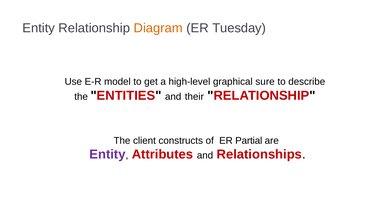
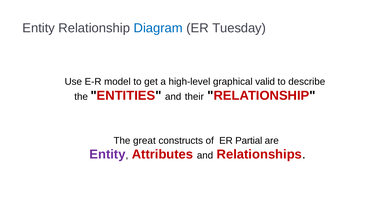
Diagram colour: orange -> blue (158, 28)
sure: sure -> valid (265, 82)
client: client -> great (144, 141)
